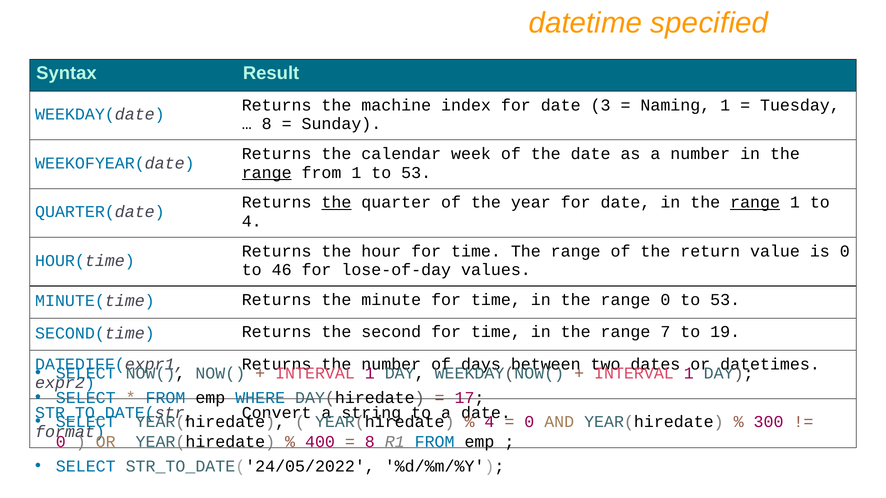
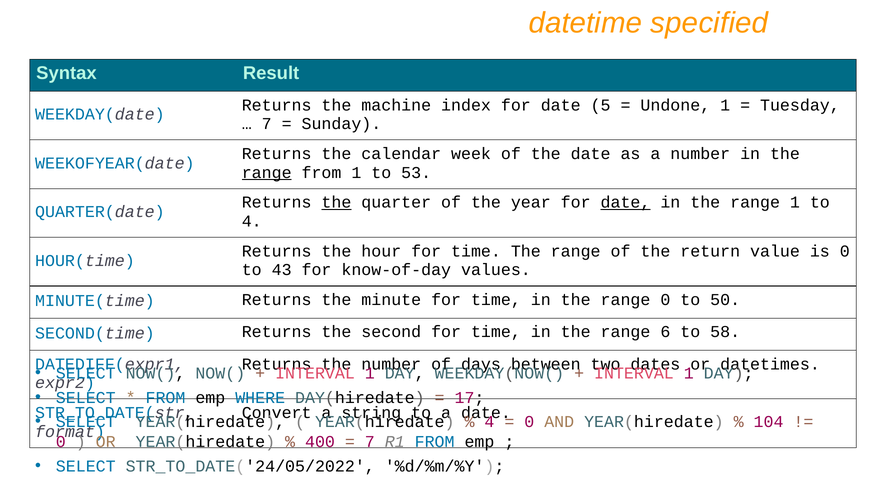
3: 3 -> 5 (601, 105)
Naming: Naming -> Undone (675, 105)
8: 8 -> 7 (267, 124)
date underline: none -> present (626, 203)
range underline: present -> none (755, 203)
46: 46 -> 43 (282, 270)
lose-of-day: lose-of-day -> know-of-day (396, 270)
0 to 53: 53 -> 50 (725, 300)
7: 7 -> 6 (665, 332)
19: 19 -> 58 (725, 332)
300: 300 -> 104 (769, 422)
8: 8 -> 7 (370, 442)
